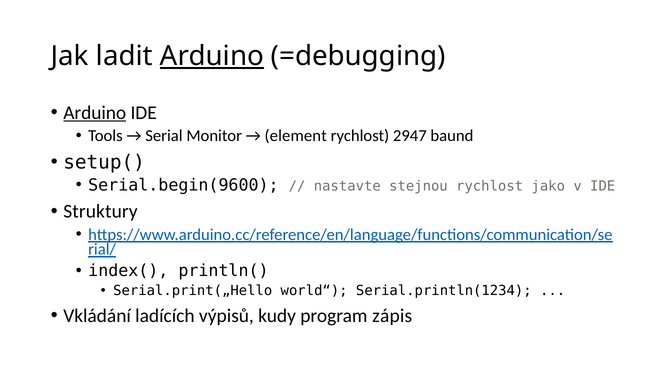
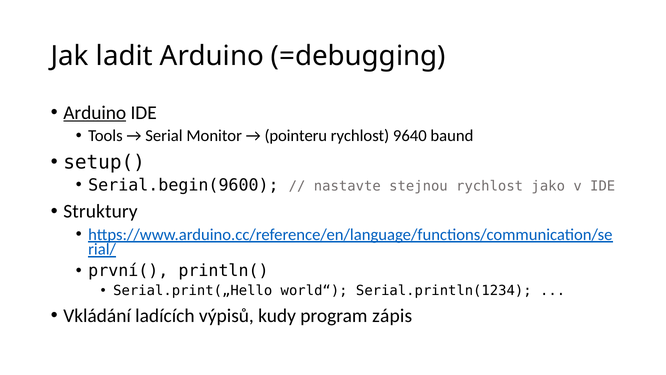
Arduino underline: present -> none (212, 56)
element: element -> pointeru (296, 136)
2947: 2947 -> 9640 (410, 136)
index(: index( -> první( (128, 271)
